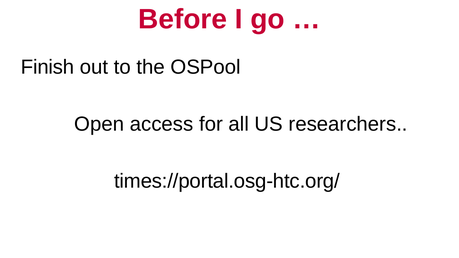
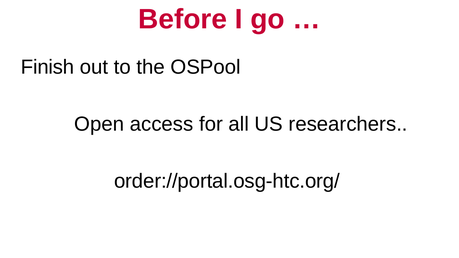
times://portal.osg-htc.org/: times://portal.osg-htc.org/ -> order://portal.osg-htc.org/ (227, 181)
